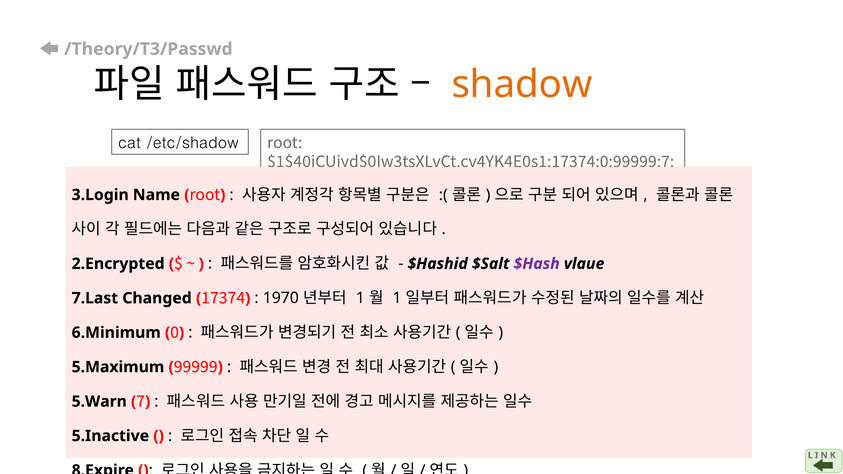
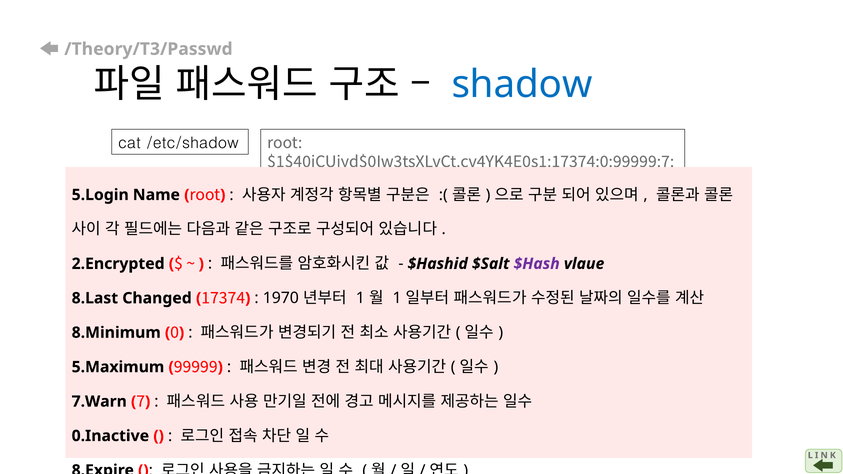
shadow colour: orange -> blue (522, 84)
3.Login: 3.Login -> 5.Login (100, 195)
7.Last: 7.Last -> 8.Last (95, 298)
6.Minimum: 6.Minimum -> 8.Minimum (116, 333)
5.Warn: 5.Warn -> 7.Warn (99, 402)
5.Inactive: 5.Inactive -> 0.Inactive (110, 436)
